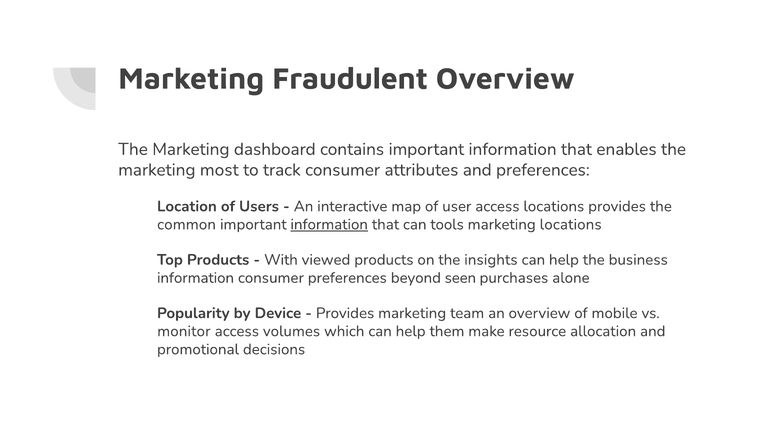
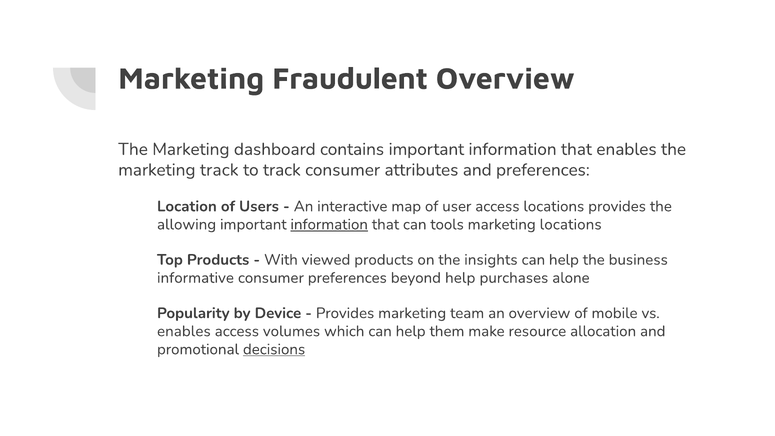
marketing most: most -> track (219, 170)
common: common -> allowing (187, 224)
information: information -> informative (195, 278)
beyond seen: seen -> help (460, 278)
monitor: monitor -> enables (184, 331)
decisions underline: none -> present (274, 349)
